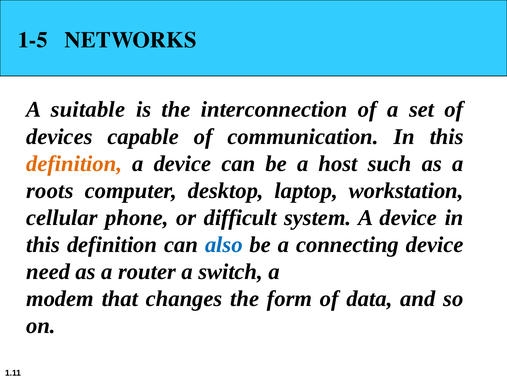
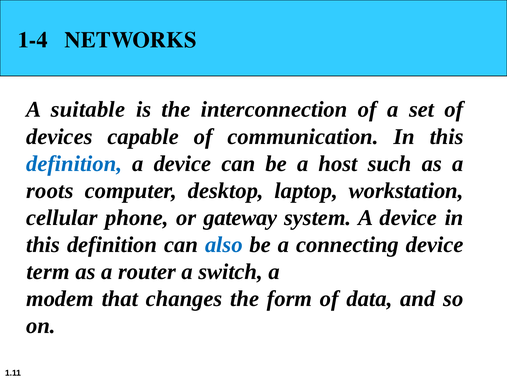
1-5: 1-5 -> 1-4 (33, 40)
definition colour: orange -> blue (74, 164)
difficult: difficult -> gateway (240, 218)
need: need -> term (48, 272)
